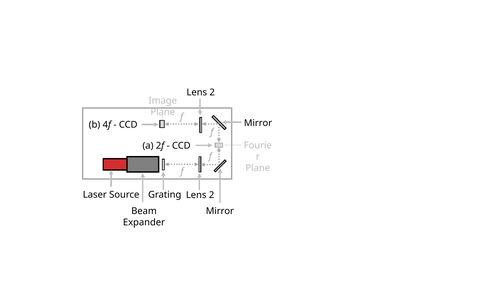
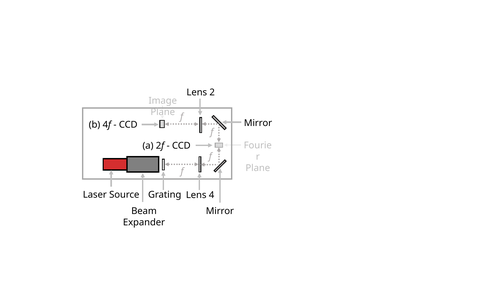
2: 2 -> 4 (212, 195)
